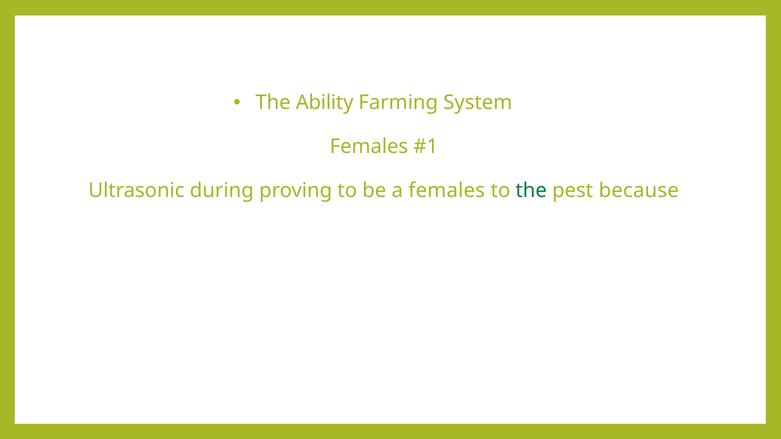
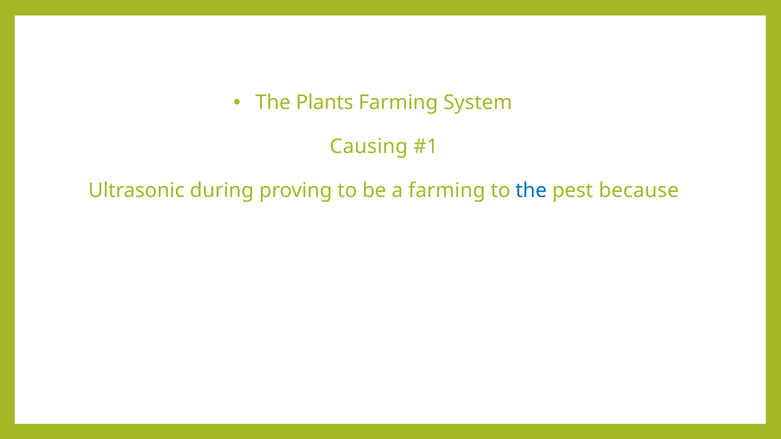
Ability: Ability -> Plants (325, 103)
Females: Females -> Causing (369, 147)
a females: females -> farming (447, 191)
the colour: green -> blue (531, 191)
